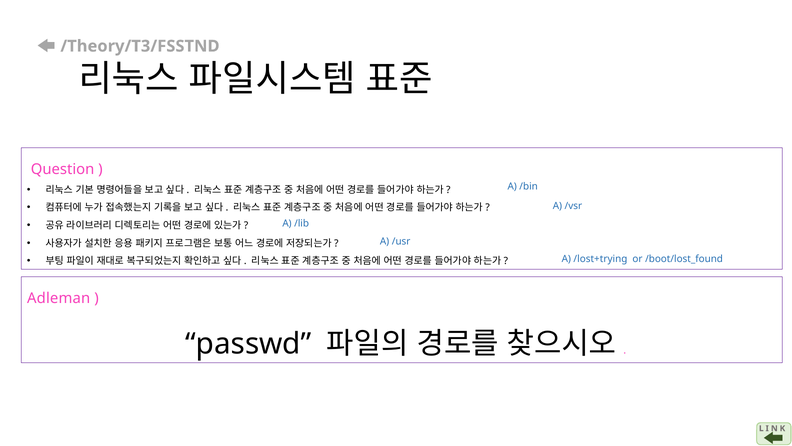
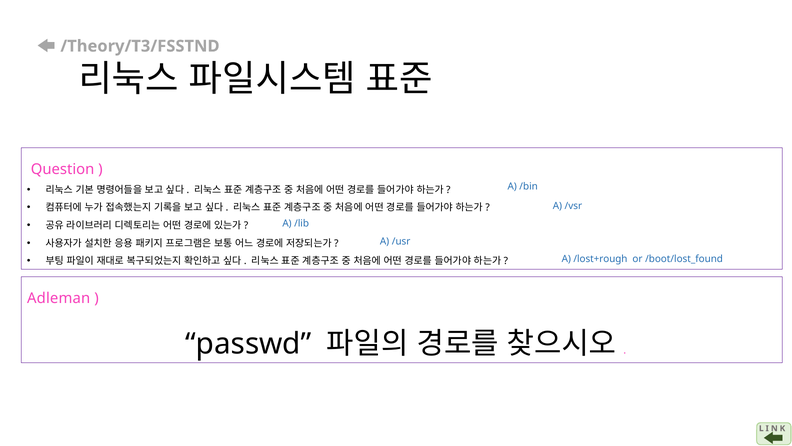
/lost+trying: /lost+trying -> /lost+rough (600, 259)
